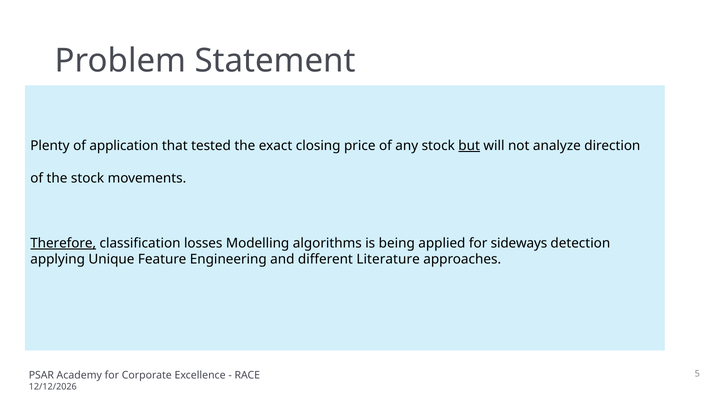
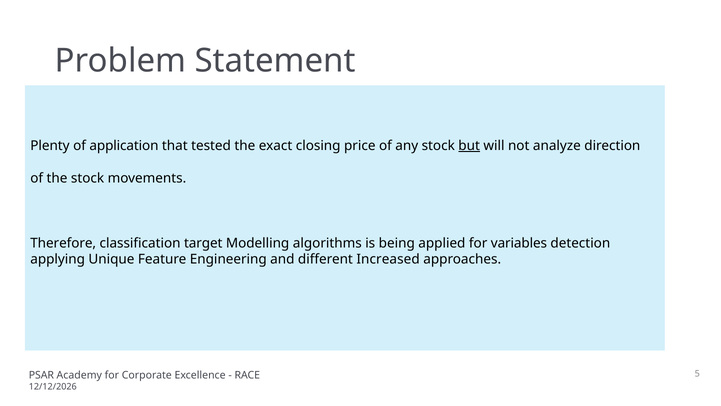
Therefore underline: present -> none (63, 243)
losses: losses -> target (203, 243)
sideways: sideways -> variables (519, 243)
Literature: Literature -> Increased (388, 259)
